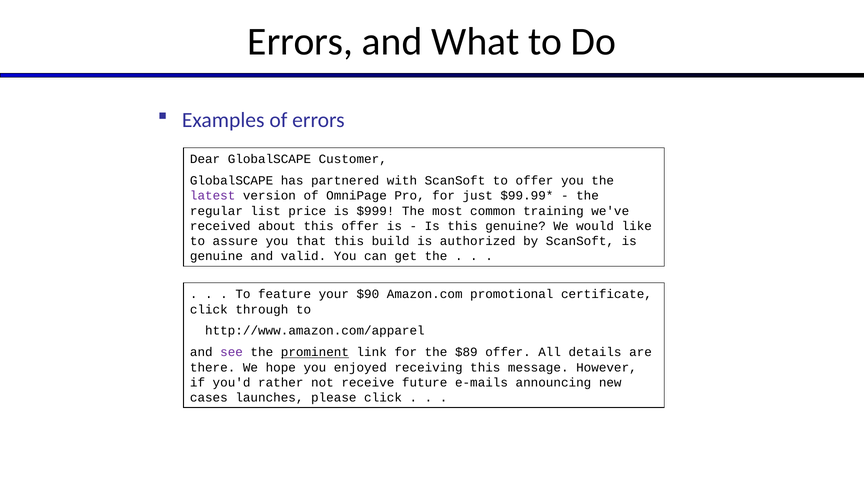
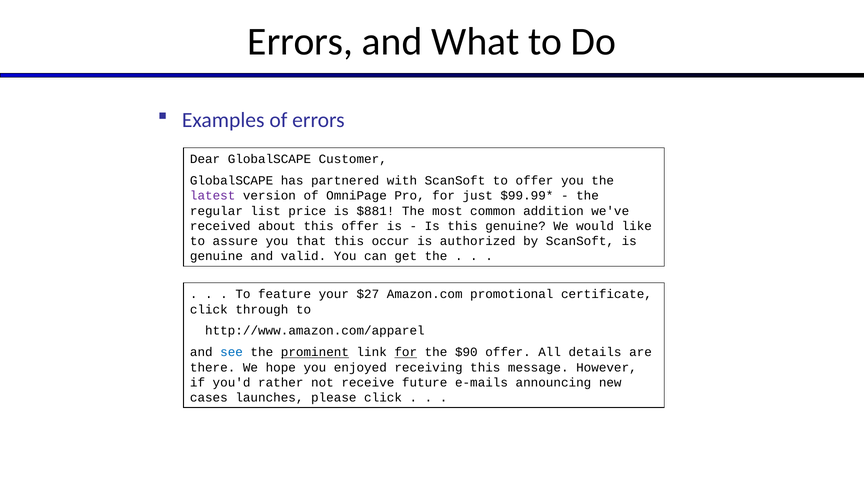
$999: $999 -> $881 (375, 211)
training: training -> addition (553, 211)
build: build -> occur (391, 241)
$90: $90 -> $27 (368, 294)
see colour: purple -> blue (232, 352)
for underline: none -> present (406, 352)
$89: $89 -> $90 (466, 352)
